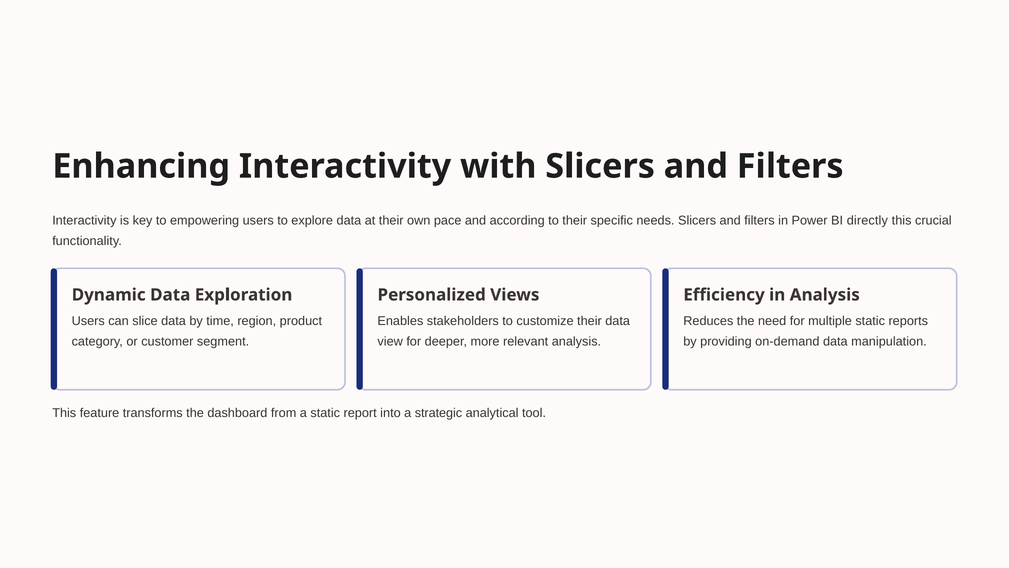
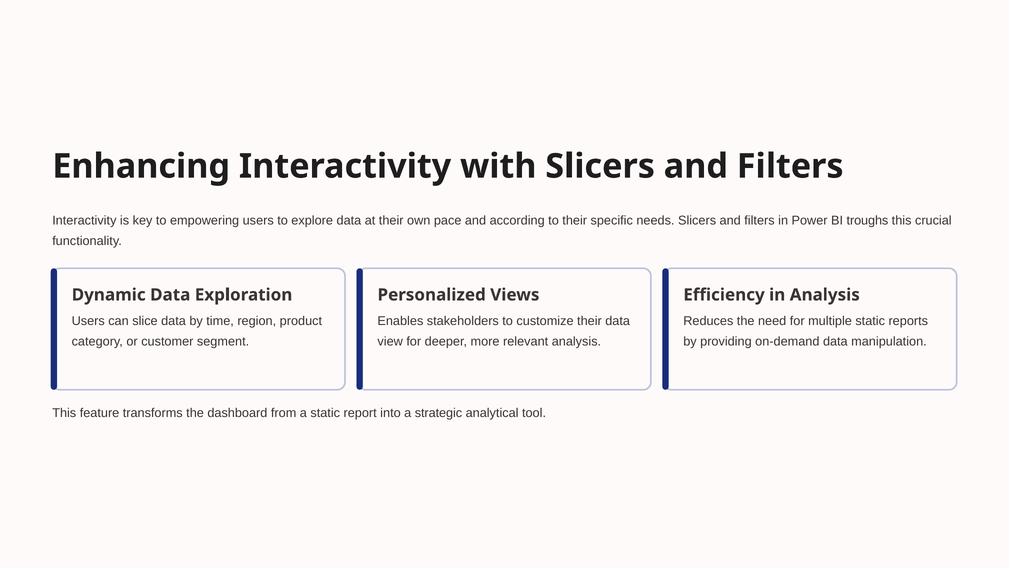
directly: directly -> troughs (867, 220)
